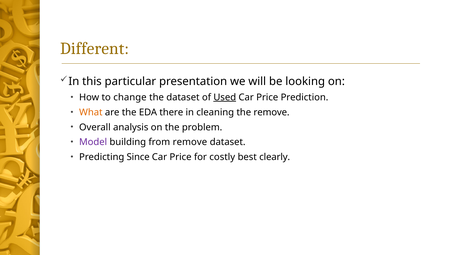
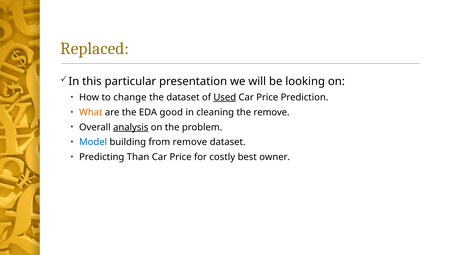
Different: Different -> Replaced (95, 49)
there: there -> good (171, 112)
analysis underline: none -> present (131, 127)
Model colour: purple -> blue (93, 142)
Since: Since -> Than (138, 157)
clearly: clearly -> owner (275, 157)
